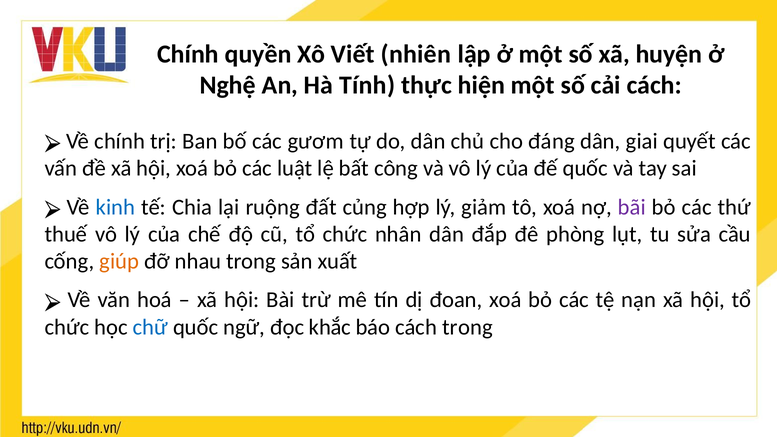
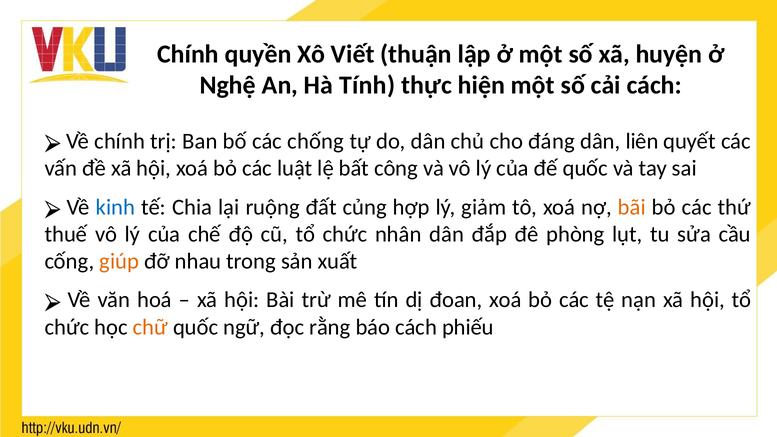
nhiên: nhiên -> thuận (416, 54)
gươm: gươm -> chống (316, 141)
giai: giai -> liên (642, 141)
bãi colour: purple -> orange (632, 207)
chữ colour: blue -> orange (150, 327)
khắc: khắc -> rằng (330, 327)
cách trong: trong -> phiếu (468, 327)
